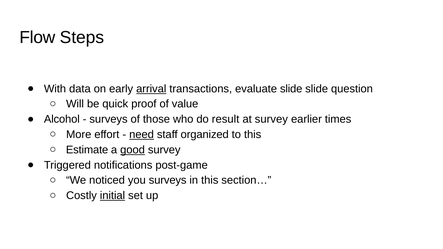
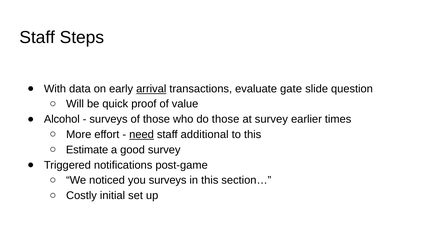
Flow: Flow -> Staff (37, 38)
evaluate slide: slide -> gate (291, 89)
do result: result -> those (226, 119)
organized: organized -> additional (205, 135)
good underline: present -> none (133, 150)
initial underline: present -> none (113, 196)
